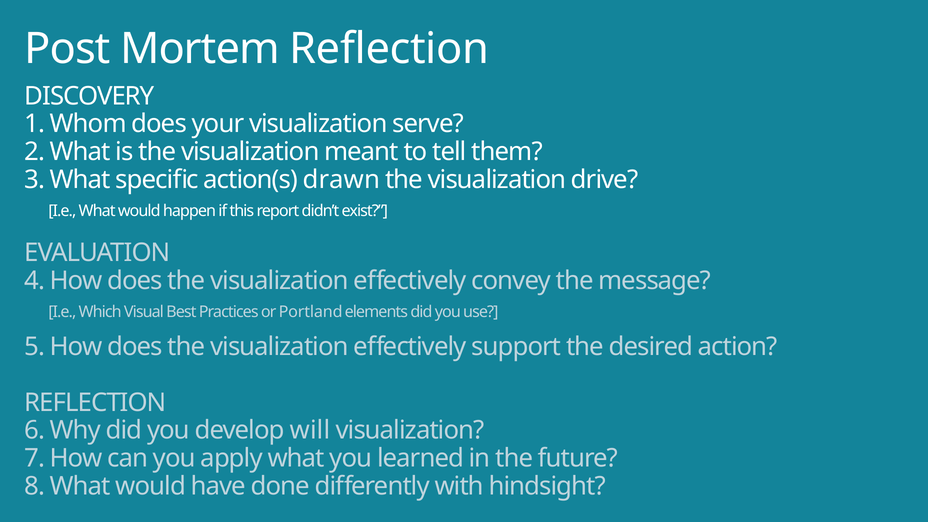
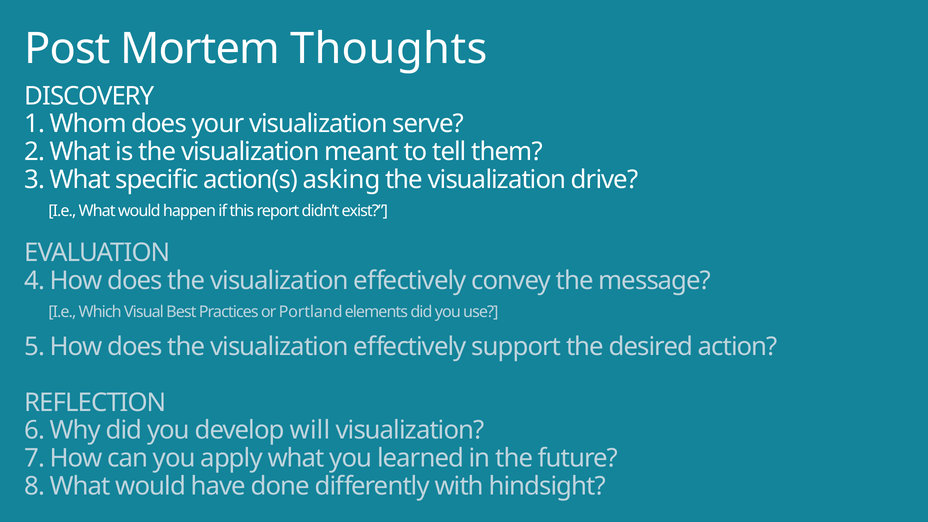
Mortem Reflection: Reflection -> Thoughts (389, 49)
drawn: drawn -> asking (342, 180)
